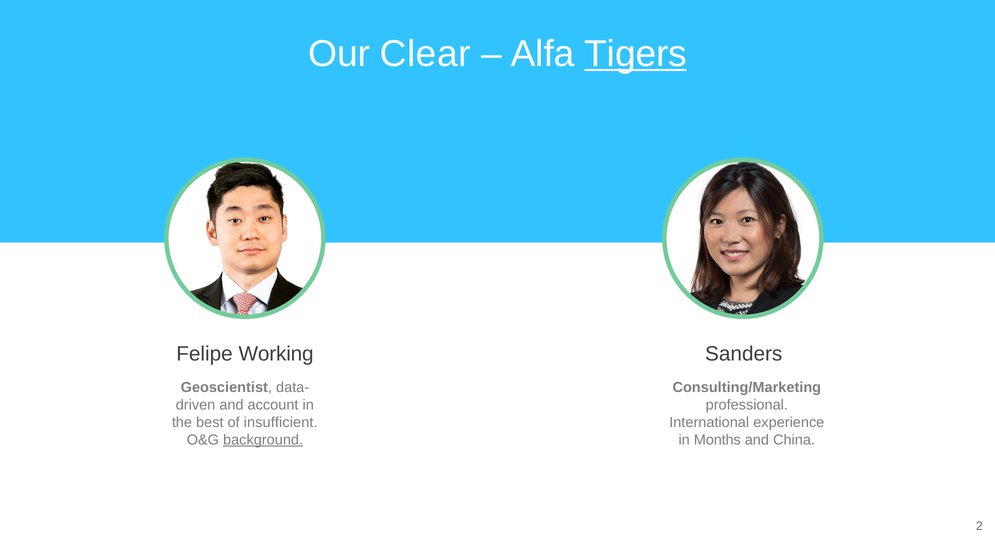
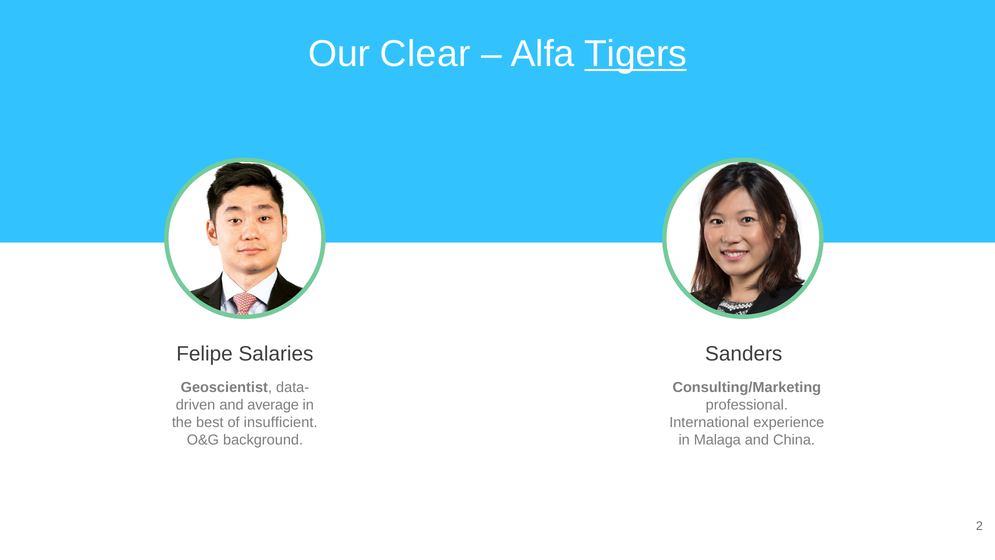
Working: Working -> Salaries (276, 354)
account: account -> average (273, 405)
background underline: present -> none (263, 440)
Months: Months -> Malaga (717, 440)
